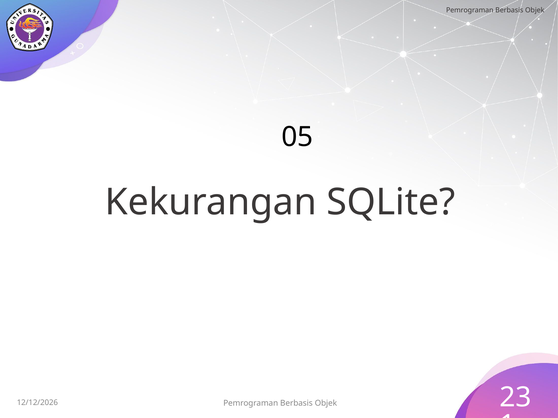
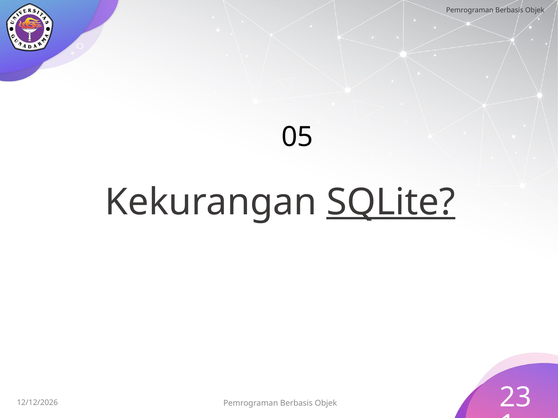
SQLite underline: none -> present (391, 203)
